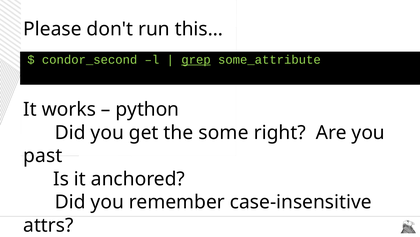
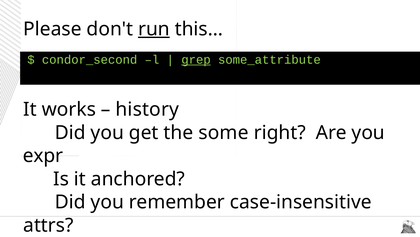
run underline: none -> present (154, 29)
python: python -> history (147, 109)
past: past -> expr (43, 155)
